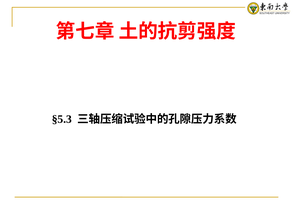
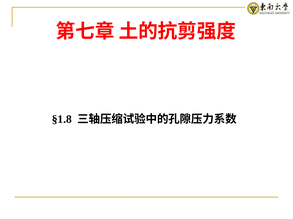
§5.3: §5.3 -> §1.8 (62, 120)
